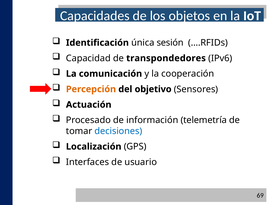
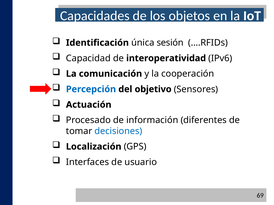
transpondedores: transpondedores -> interoperatividad (166, 58)
Percepción colour: orange -> blue (91, 89)
telemetría: telemetría -> diferentes (204, 120)
